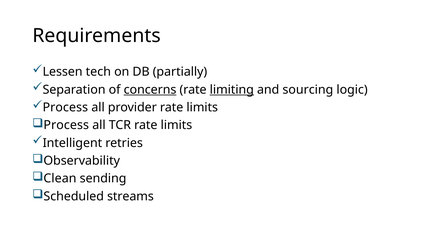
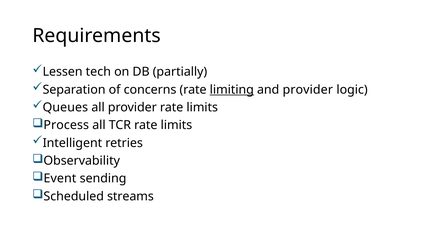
concerns underline: present -> none (150, 90)
and sourcing: sourcing -> provider (308, 90)
Process: Process -> Queues (65, 107)
Clean: Clean -> Event (60, 179)
